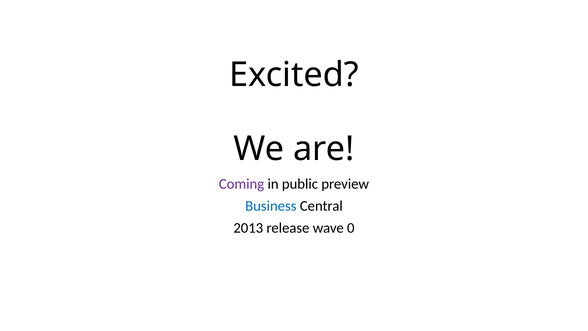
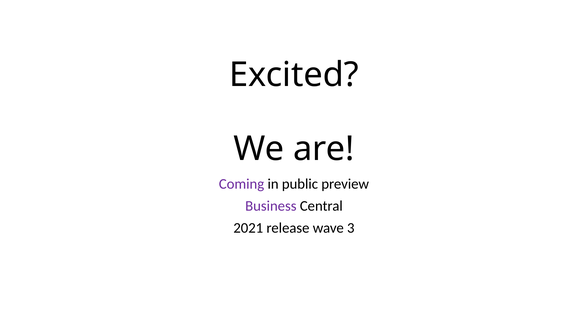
Business colour: blue -> purple (271, 206)
2013: 2013 -> 2021 (248, 228)
0: 0 -> 3 (351, 228)
